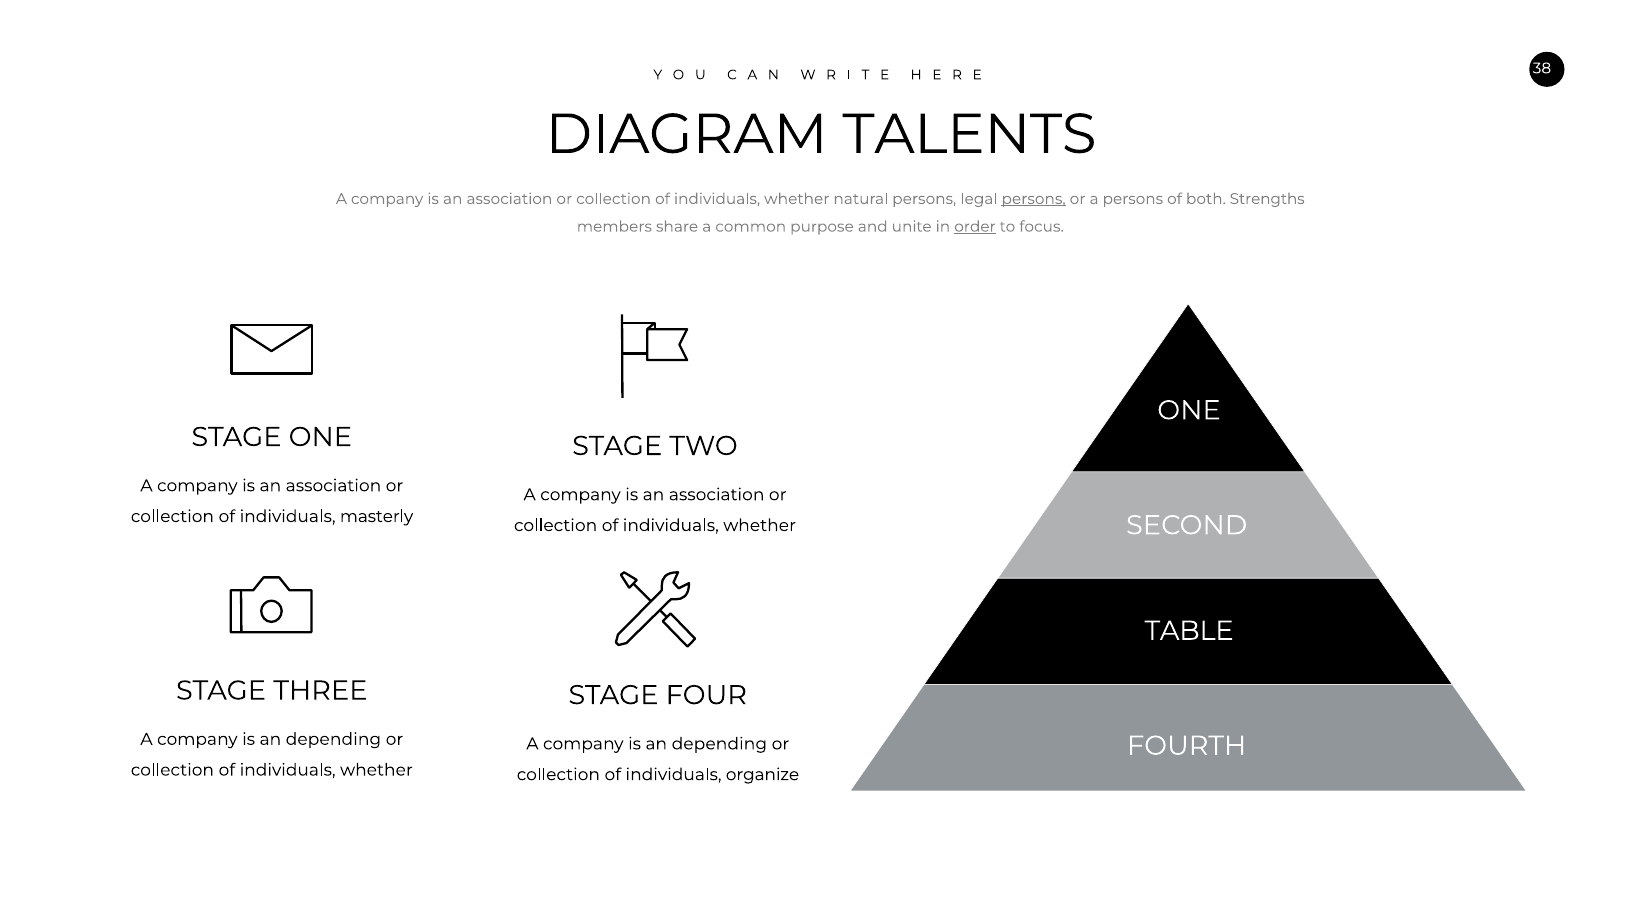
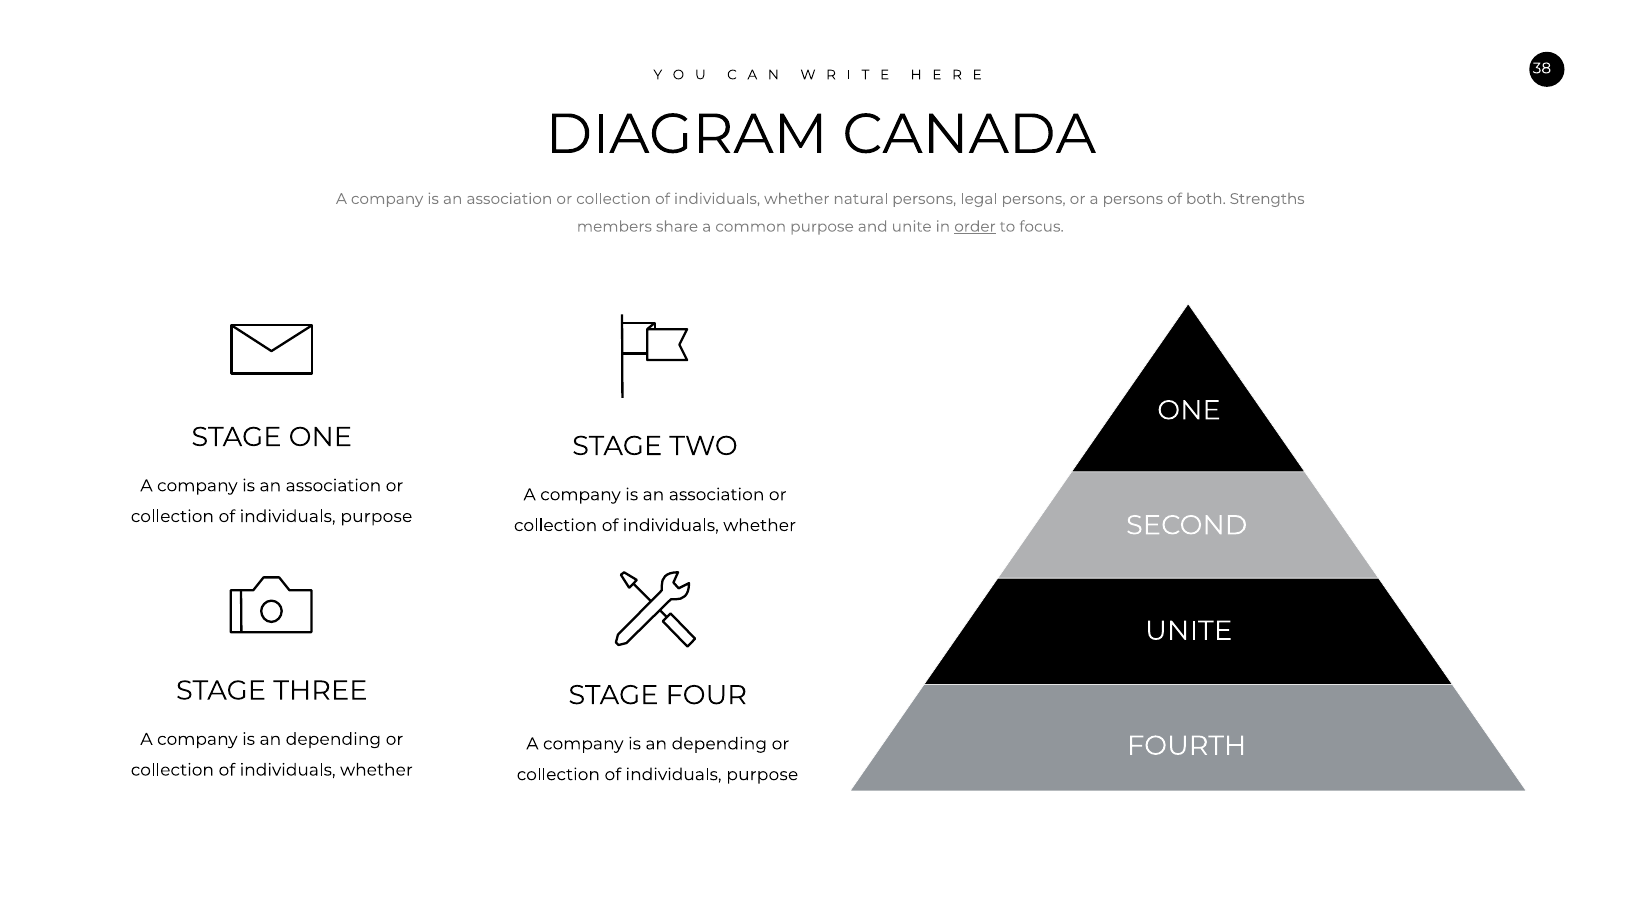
TALENTS: TALENTS -> CANADA (969, 134)
persons underline: present -> none (1034, 199)
masterly: masterly -> purpose (376, 516)
TABLE: TABLE -> UNITE (1189, 631)
organize: organize -> purpose (762, 774)
